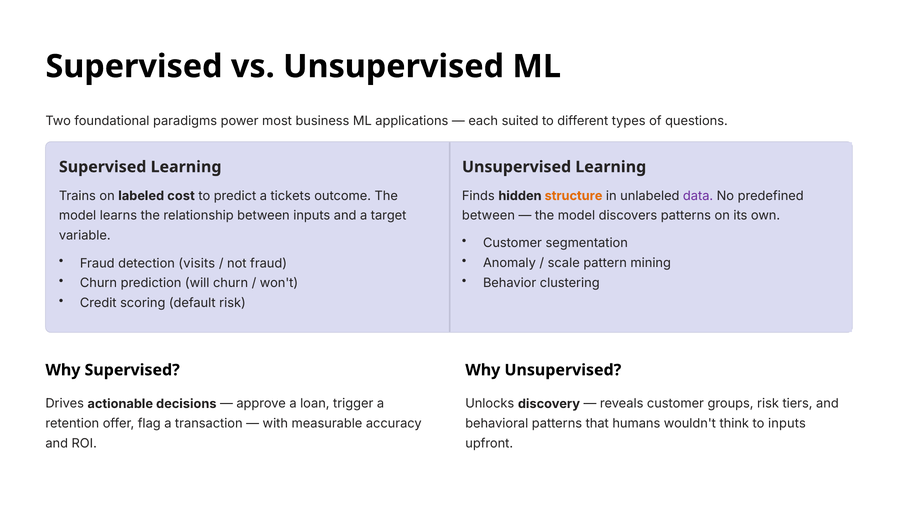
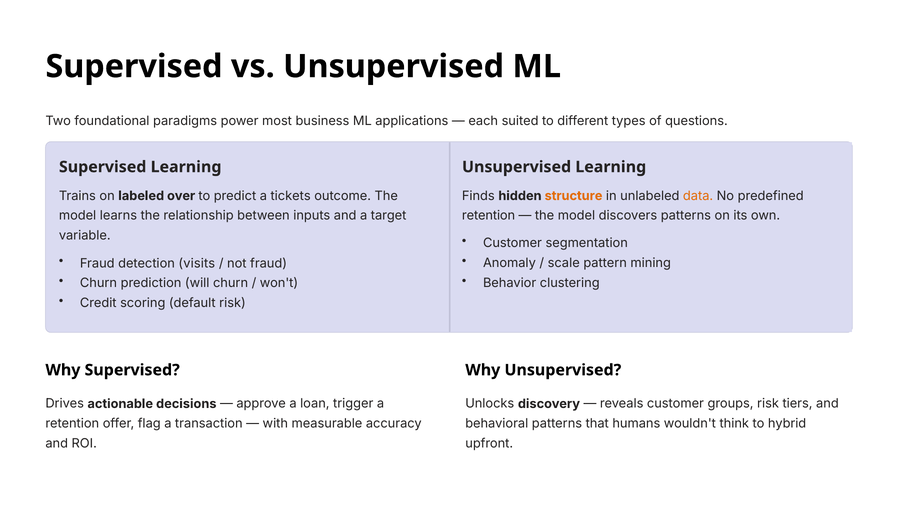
cost: cost -> over (181, 196)
data colour: purple -> orange (698, 196)
between: between -> retention (489, 216)
to inputs: inputs -> hybrid (787, 424)
